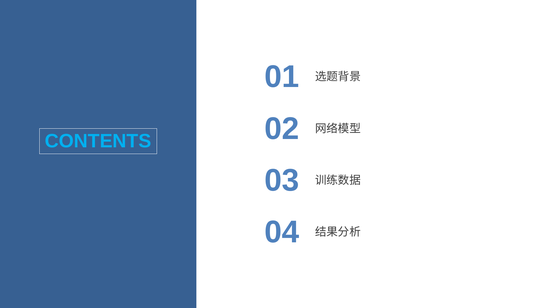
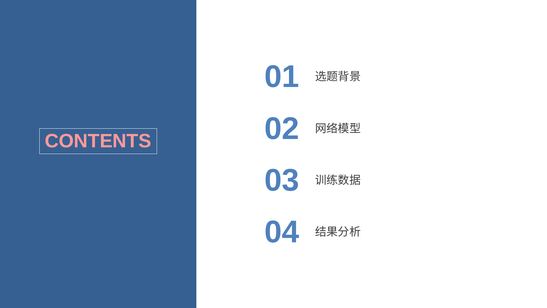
CONTENTS colour: light blue -> pink (98, 141)
